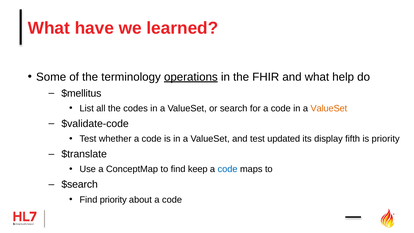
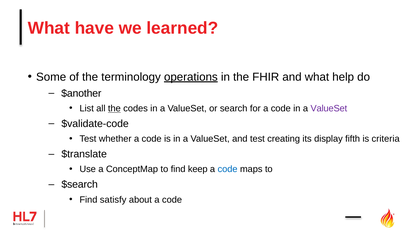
$mellitus: $mellitus -> $another (81, 93)
the underline: none -> present (114, 108)
ValueSet colour: orange -> purple (329, 108)
updated: updated -> creating (284, 139)
is priority: priority -> criteria (386, 139)
Find priority: priority -> satisfy (113, 200)
